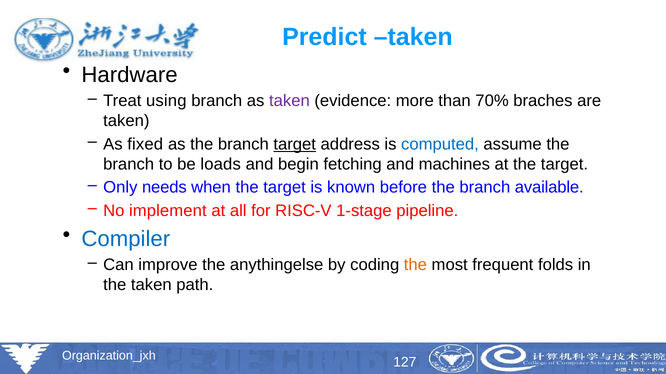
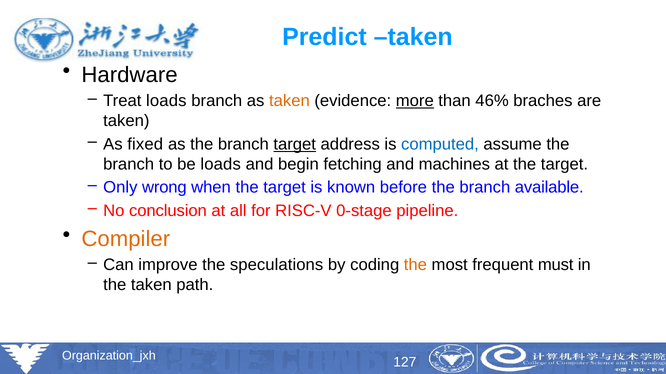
Treat using: using -> loads (166, 101)
taken colour: purple -> orange (289, 101)
more underline: none -> present (415, 101)
70%: 70% -> 46% (492, 101)
needs: needs -> wrong (164, 188)
implement: implement -> conclusion (168, 211)
1-stage: 1-stage -> 0-stage (364, 211)
Compiler colour: blue -> orange (126, 239)
anythingelse: anythingelse -> speculations (277, 265)
folds: folds -> must (556, 265)
